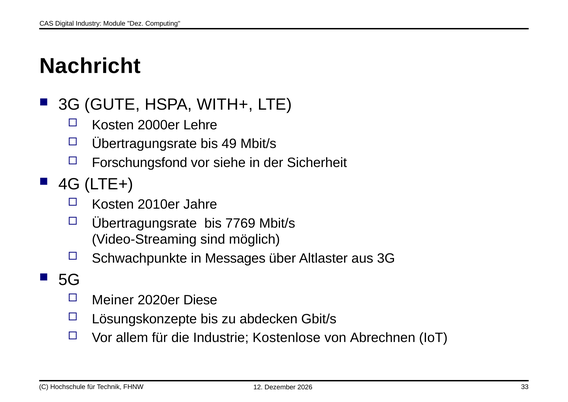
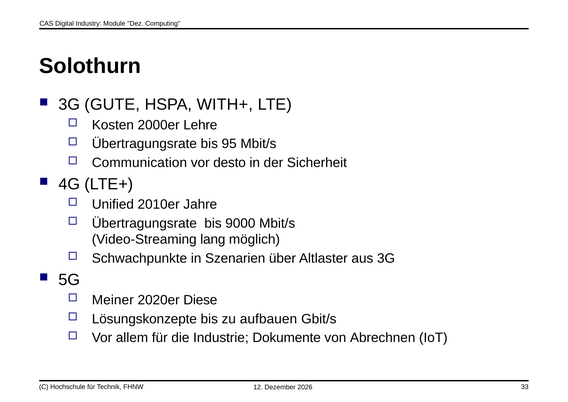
Nachricht: Nachricht -> Solothurn (90, 66)
49: 49 -> 95 (229, 144)
Forschungsfond: Forschungsfond -> Communication (139, 163)
siehe: siehe -> desto (230, 163)
Kosten: Kosten -> Unified (113, 204)
7769: 7769 -> 9000 (240, 223)
sind: sind -> lang (213, 239)
Messages: Messages -> Szenarien (235, 258)
abdecken: abdecken -> aufbauen (268, 319)
Kostenlose: Kostenlose -> Dokumente (287, 338)
